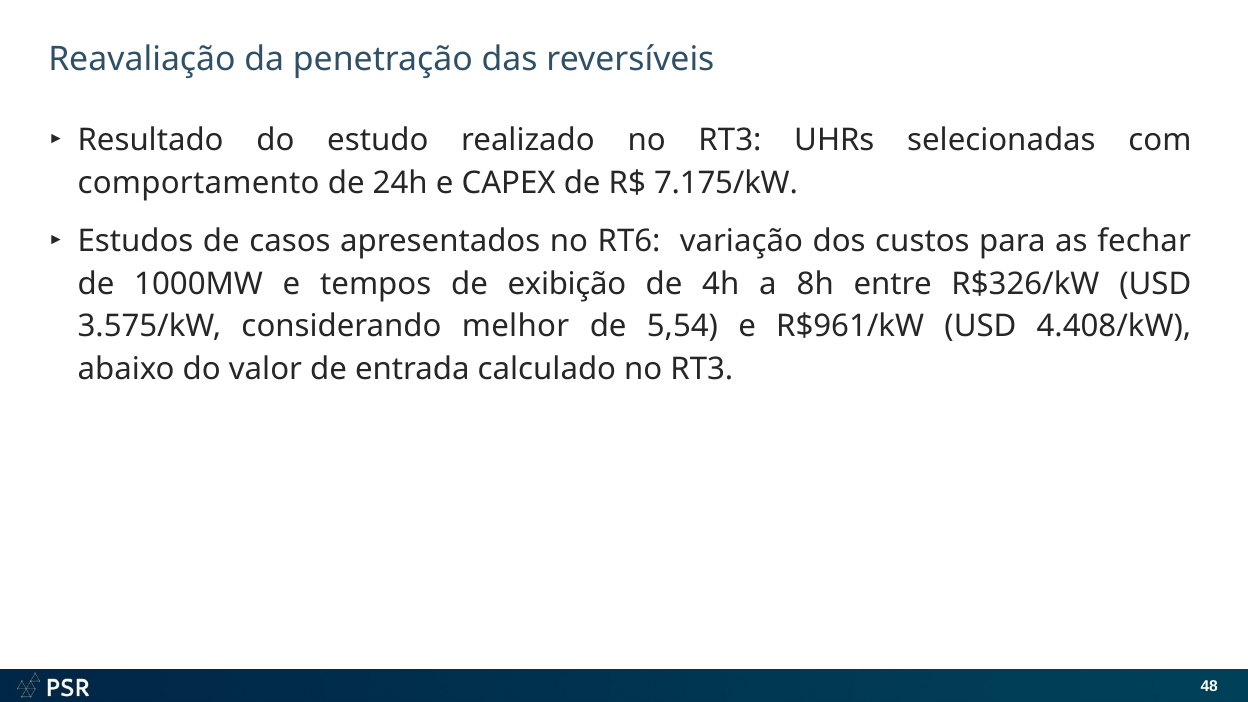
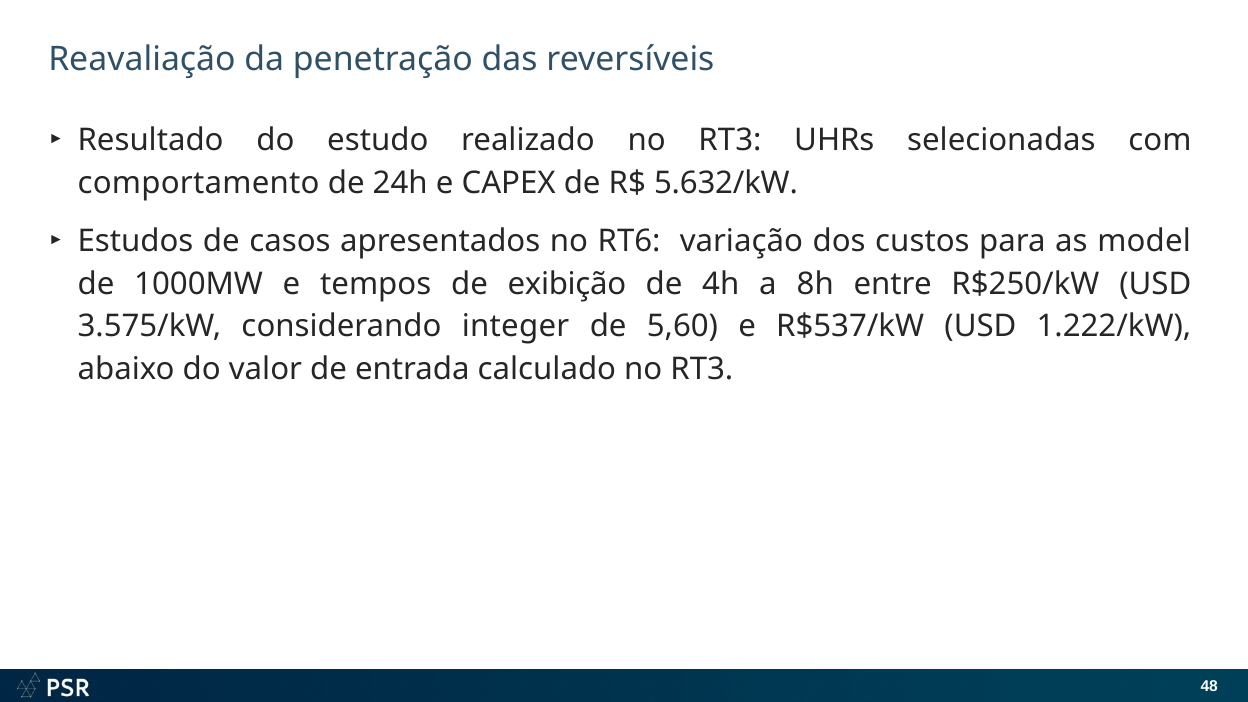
7.175/kW: 7.175/kW -> 5.632/kW (726, 183)
fechar: fechar -> model (1144, 241)
R$326/kW: R$326/kW -> R$250/kW (1025, 284)
melhor: melhor -> integer (516, 326)
5,54: 5,54 -> 5,60 (682, 326)
R$961/kW: R$961/kW -> R$537/kW (850, 326)
4.408/kW: 4.408/kW -> 1.222/kW (1114, 326)
